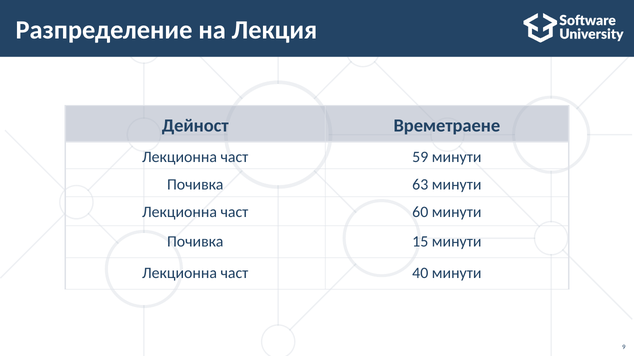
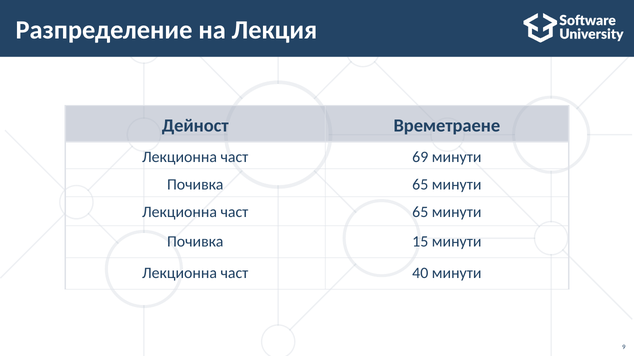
59: 59 -> 69 (420, 157)
Почивка 63: 63 -> 65 (420, 185)
част 60: 60 -> 65 (420, 213)
